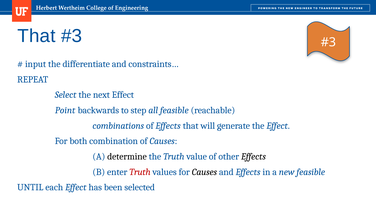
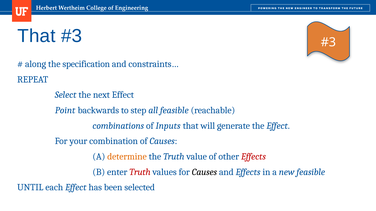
input: input -> along (36, 64)
differentiate: differentiate -> specification (86, 64)
of Effects: Effects -> Inputs (168, 126)
both: both -> your (78, 141)
determine colour: black -> orange (127, 157)
Effects colour: black -> red (254, 157)
